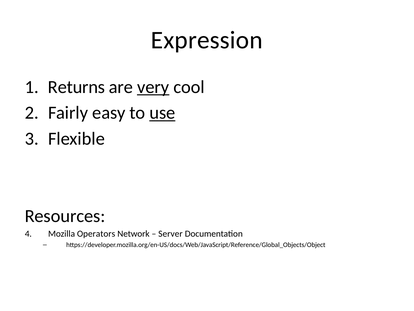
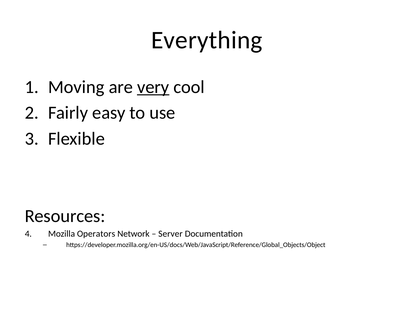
Expression: Expression -> Everything (207, 40)
Returns: Returns -> Moving (76, 87)
use underline: present -> none (162, 113)
